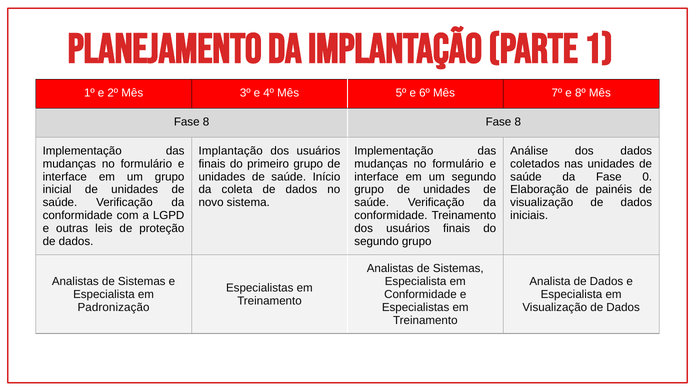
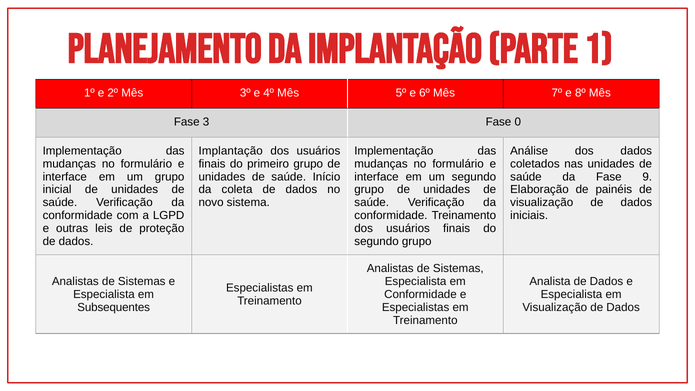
8: 8 -> 3 (206, 122)
8: 8 -> 0 (518, 122)
0: 0 -> 9 (647, 177)
Padronização: Padronização -> Subsequentes (114, 307)
